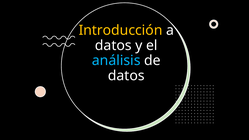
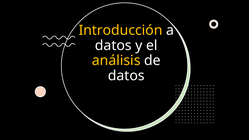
análisis colour: light blue -> yellow (116, 61)
